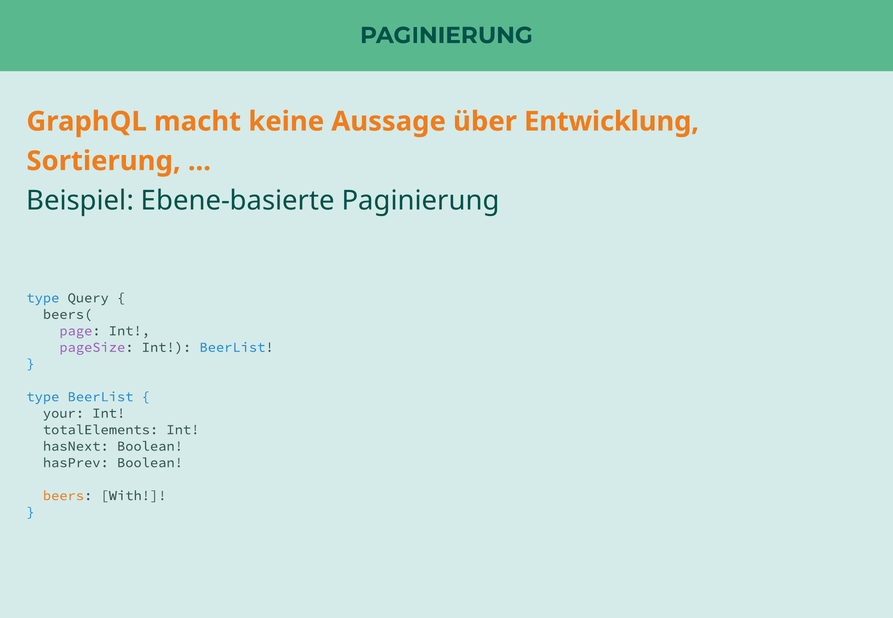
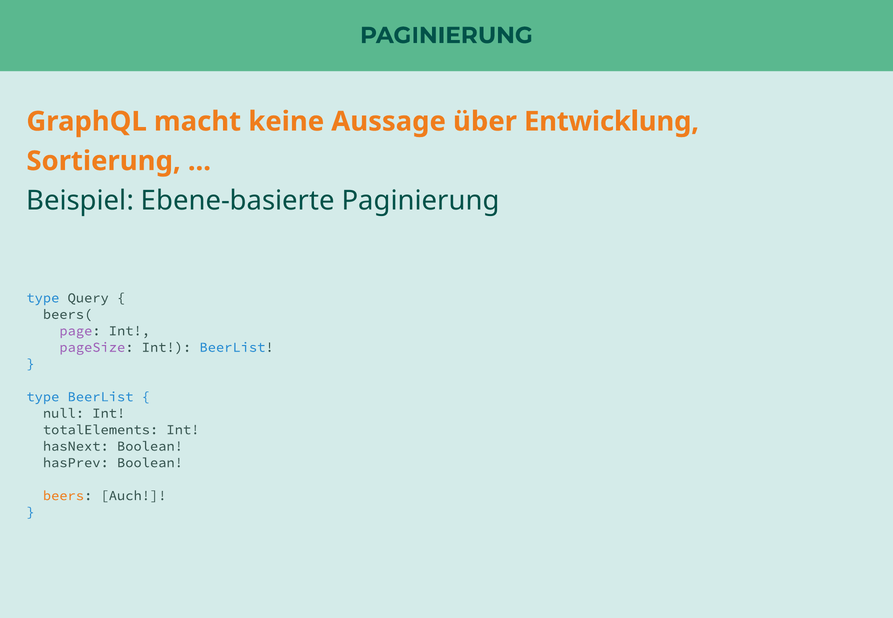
your: your -> null (63, 413)
With: With -> Auch (134, 496)
